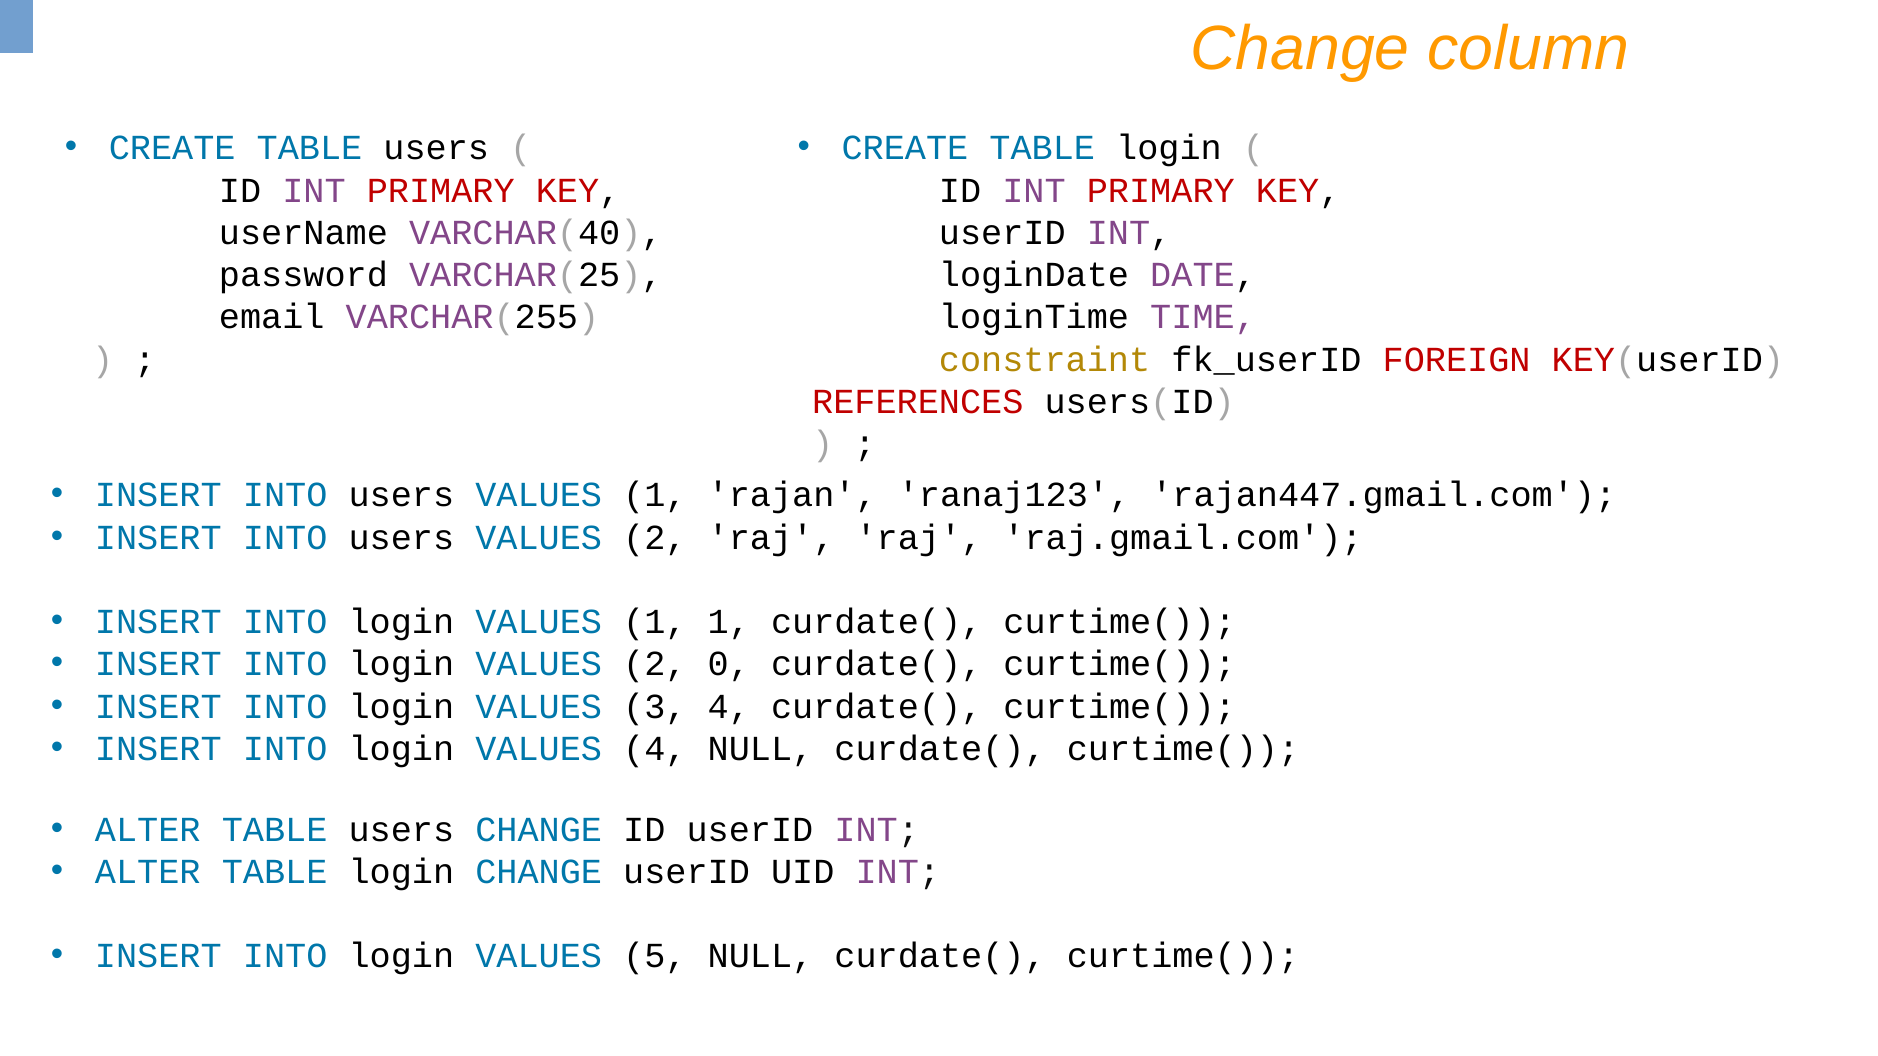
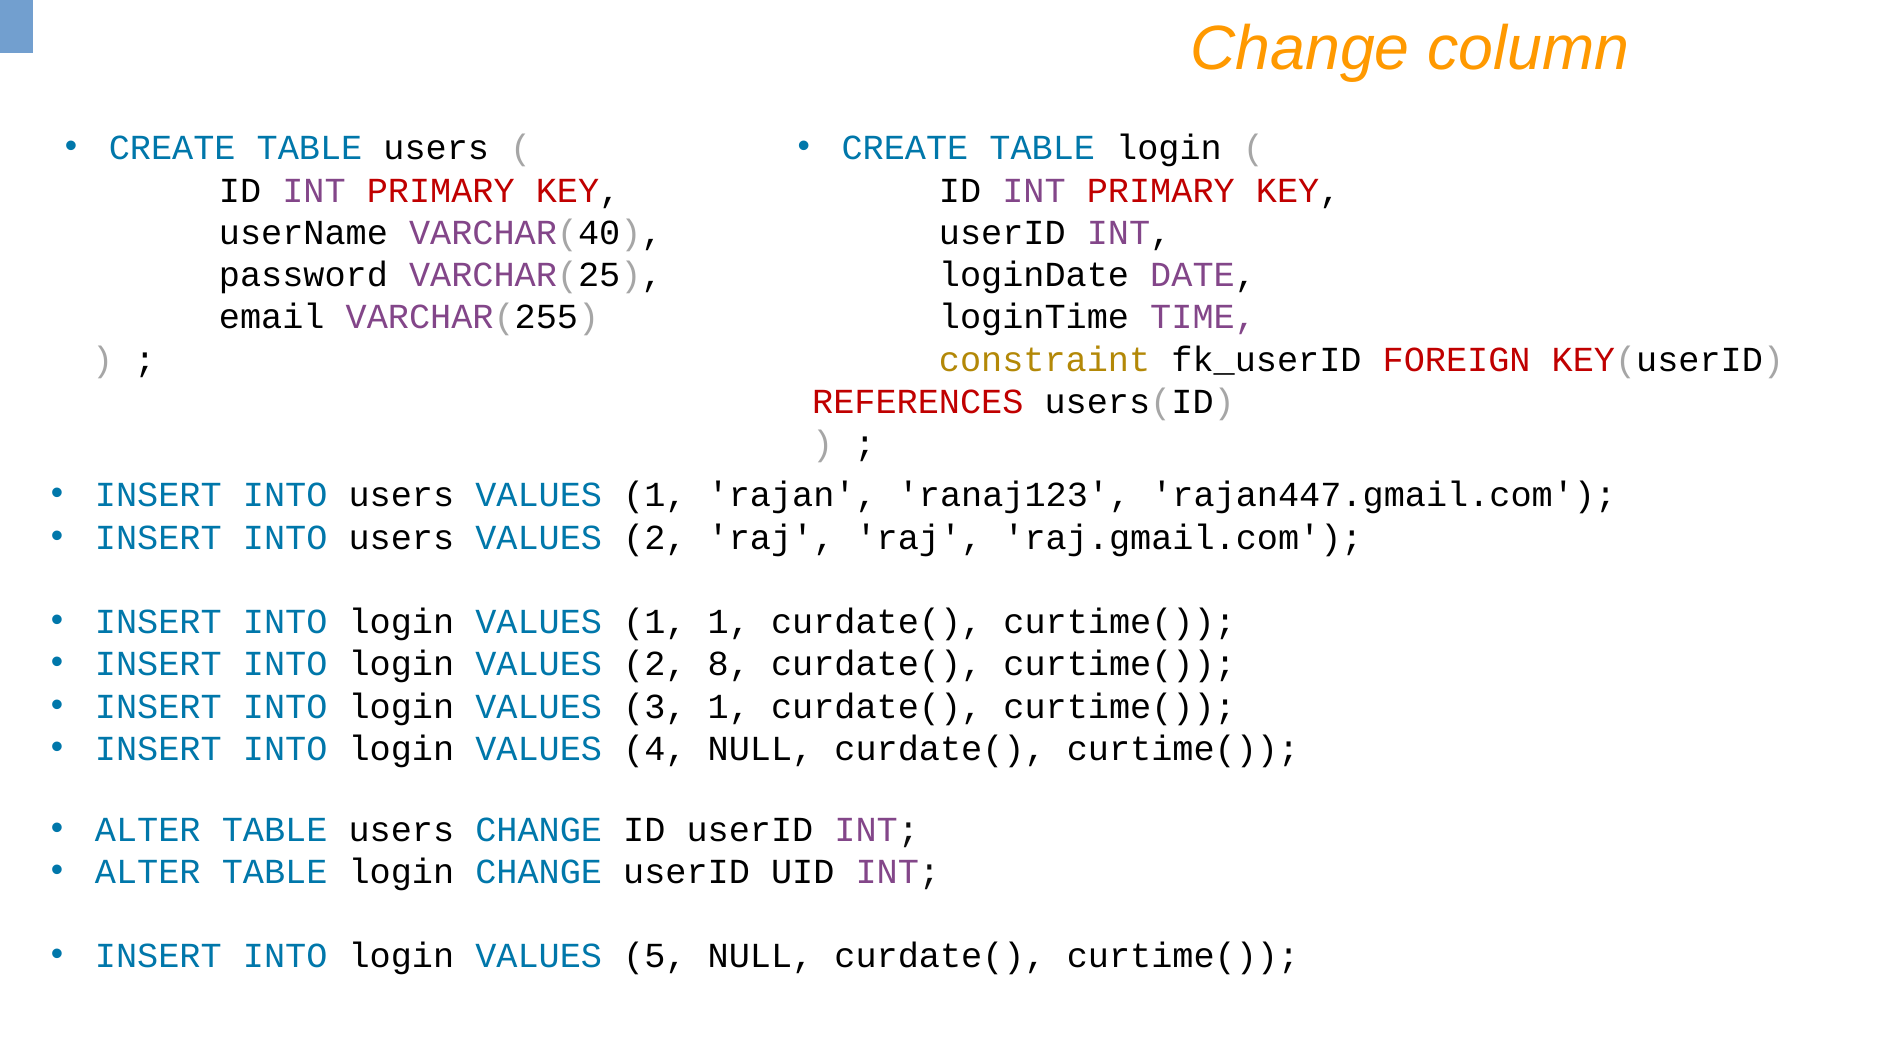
0: 0 -> 8 (729, 664)
3 4: 4 -> 1 (729, 707)
